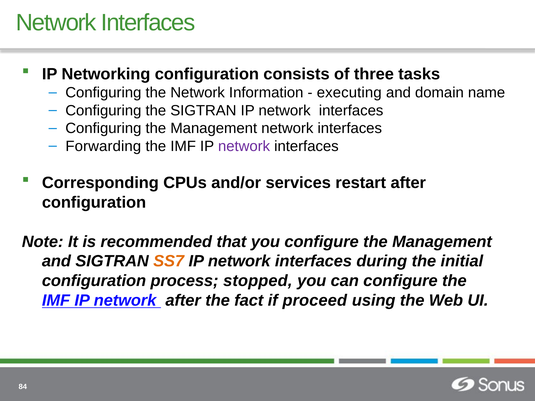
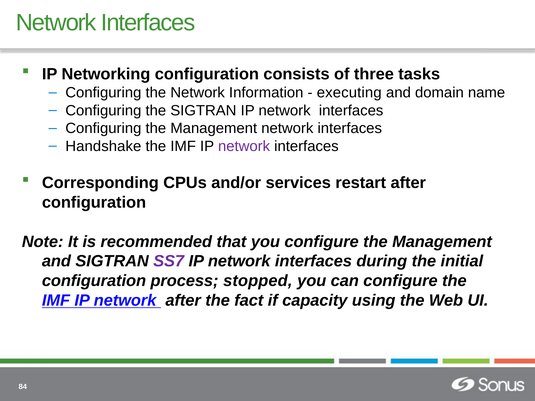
Forwarding: Forwarding -> Handshake (103, 146)
SS7 colour: orange -> purple (169, 261)
proceed: proceed -> capacity (315, 301)
